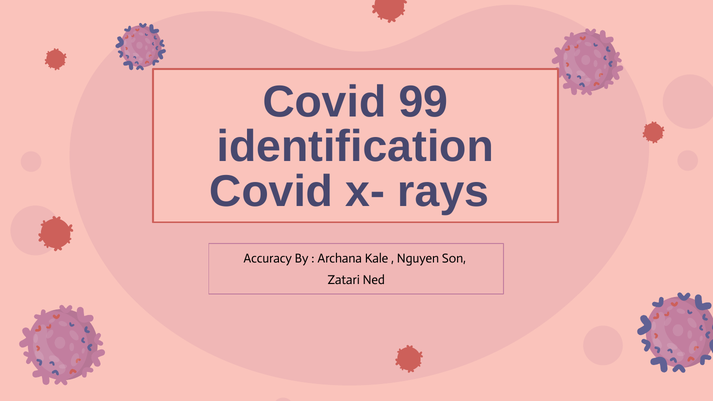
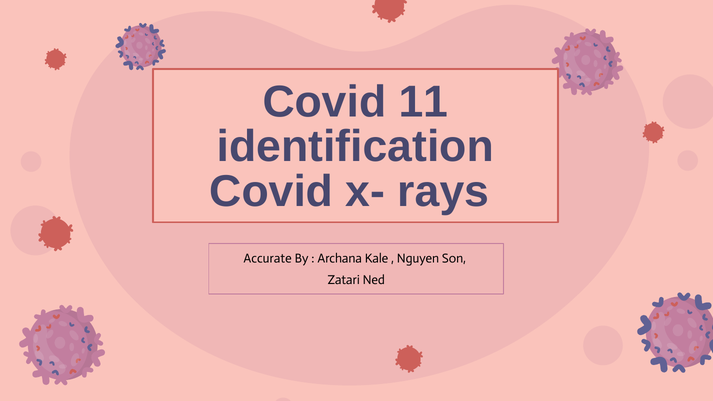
99: 99 -> 11 (423, 102)
Accuracy: Accuracy -> Accurate (268, 259)
